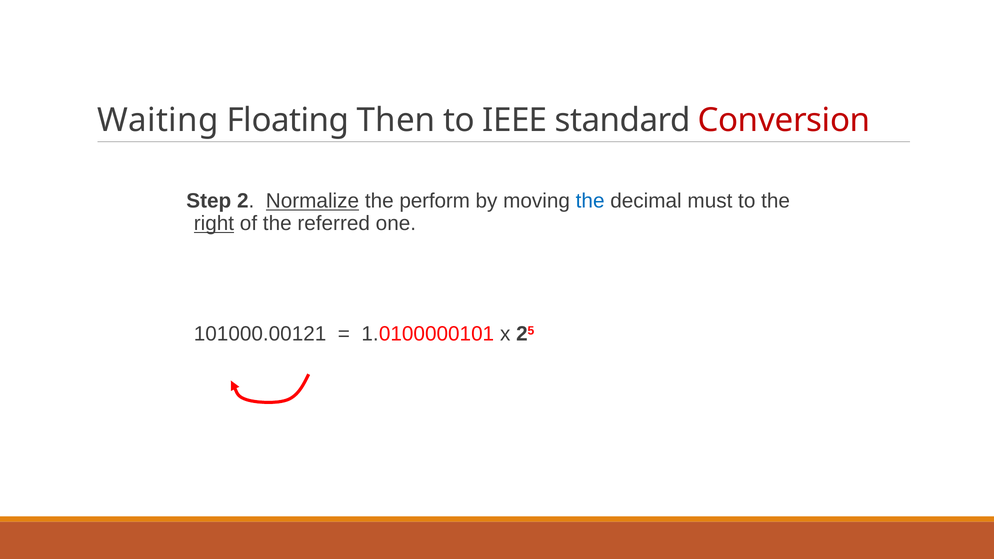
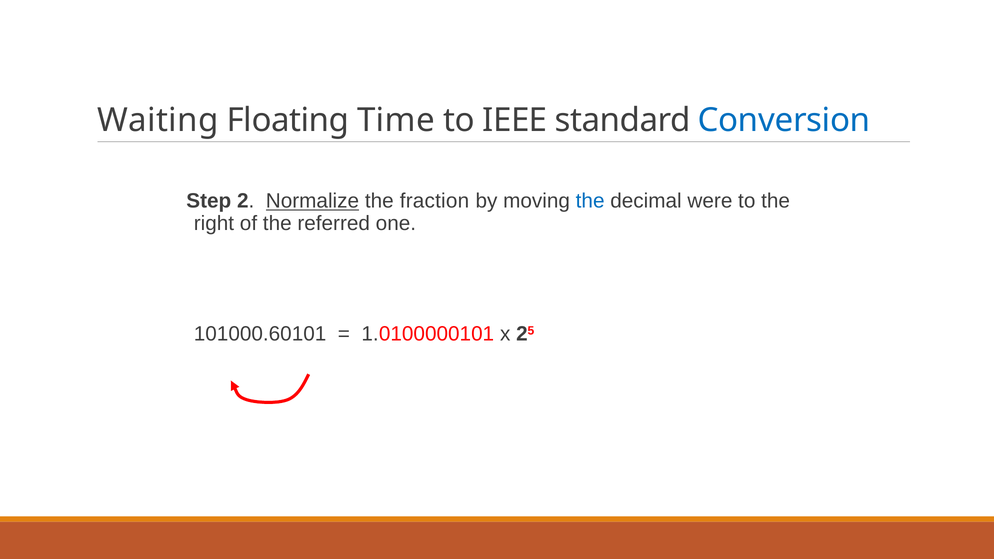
Then: Then -> Time (396, 120)
Conversion colour: red -> blue (784, 120)
perform: perform -> fraction (434, 201)
must: must -> were (710, 201)
right underline: present -> none (214, 224)
101000.00121: 101000.00121 -> 101000.60101 (260, 334)
